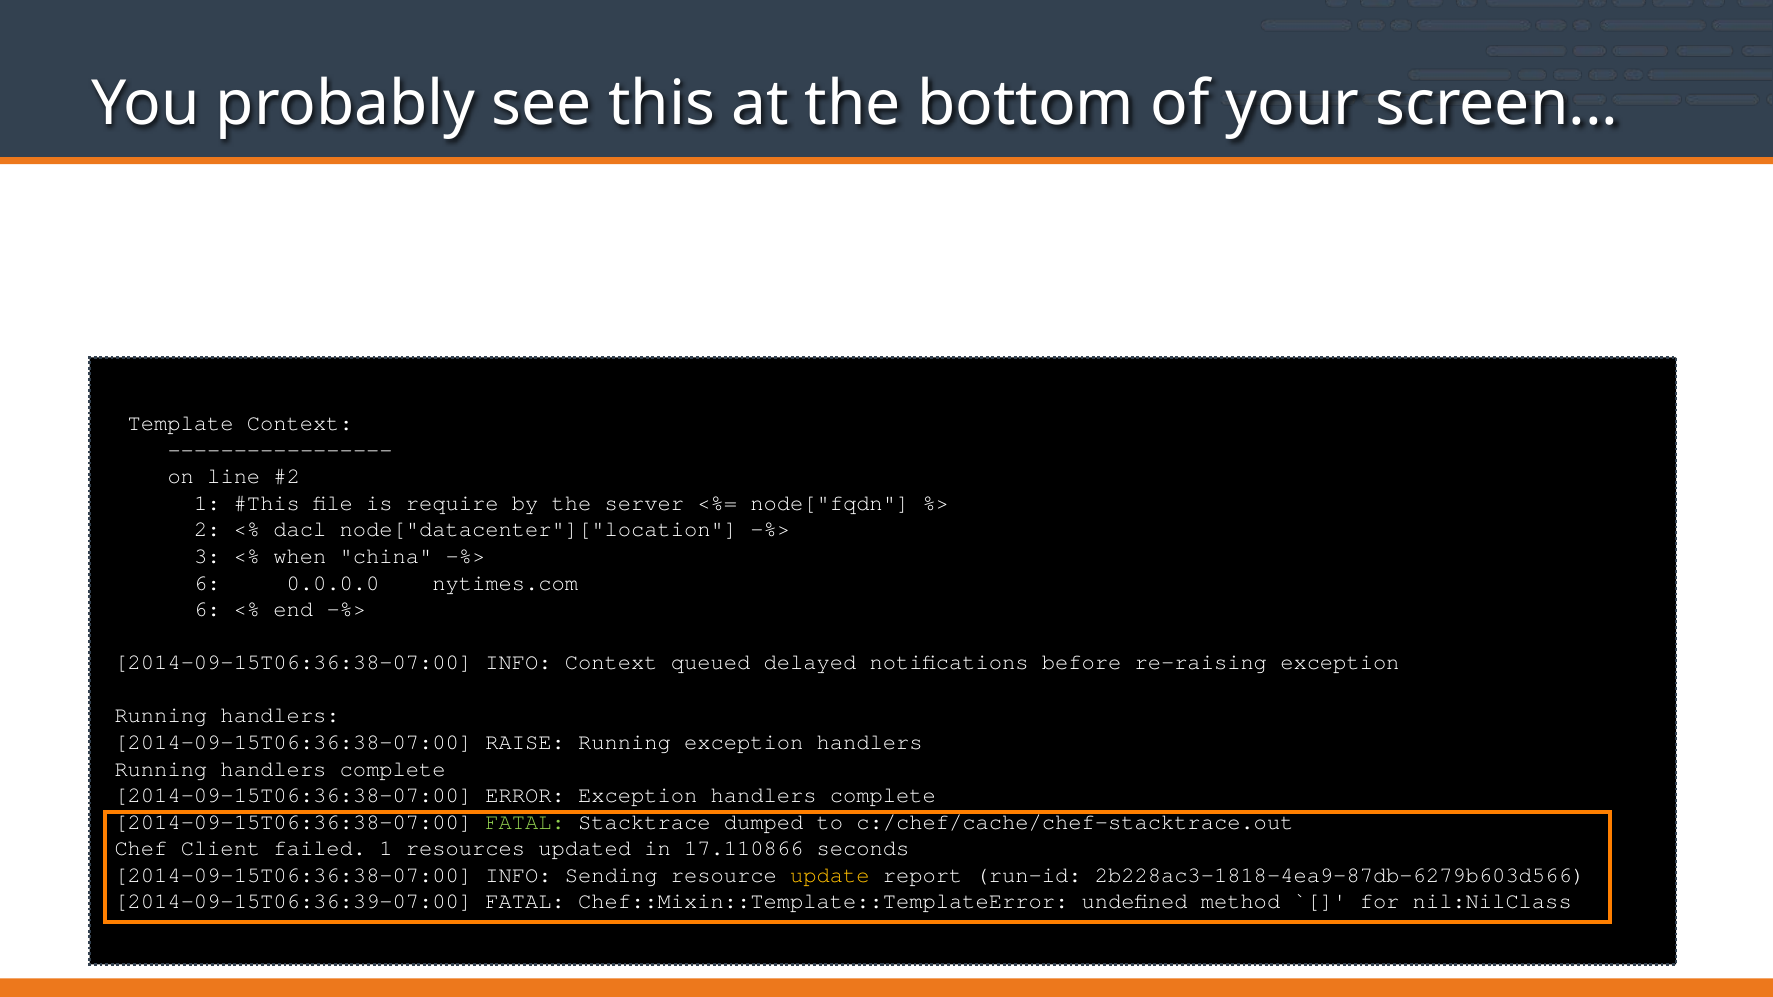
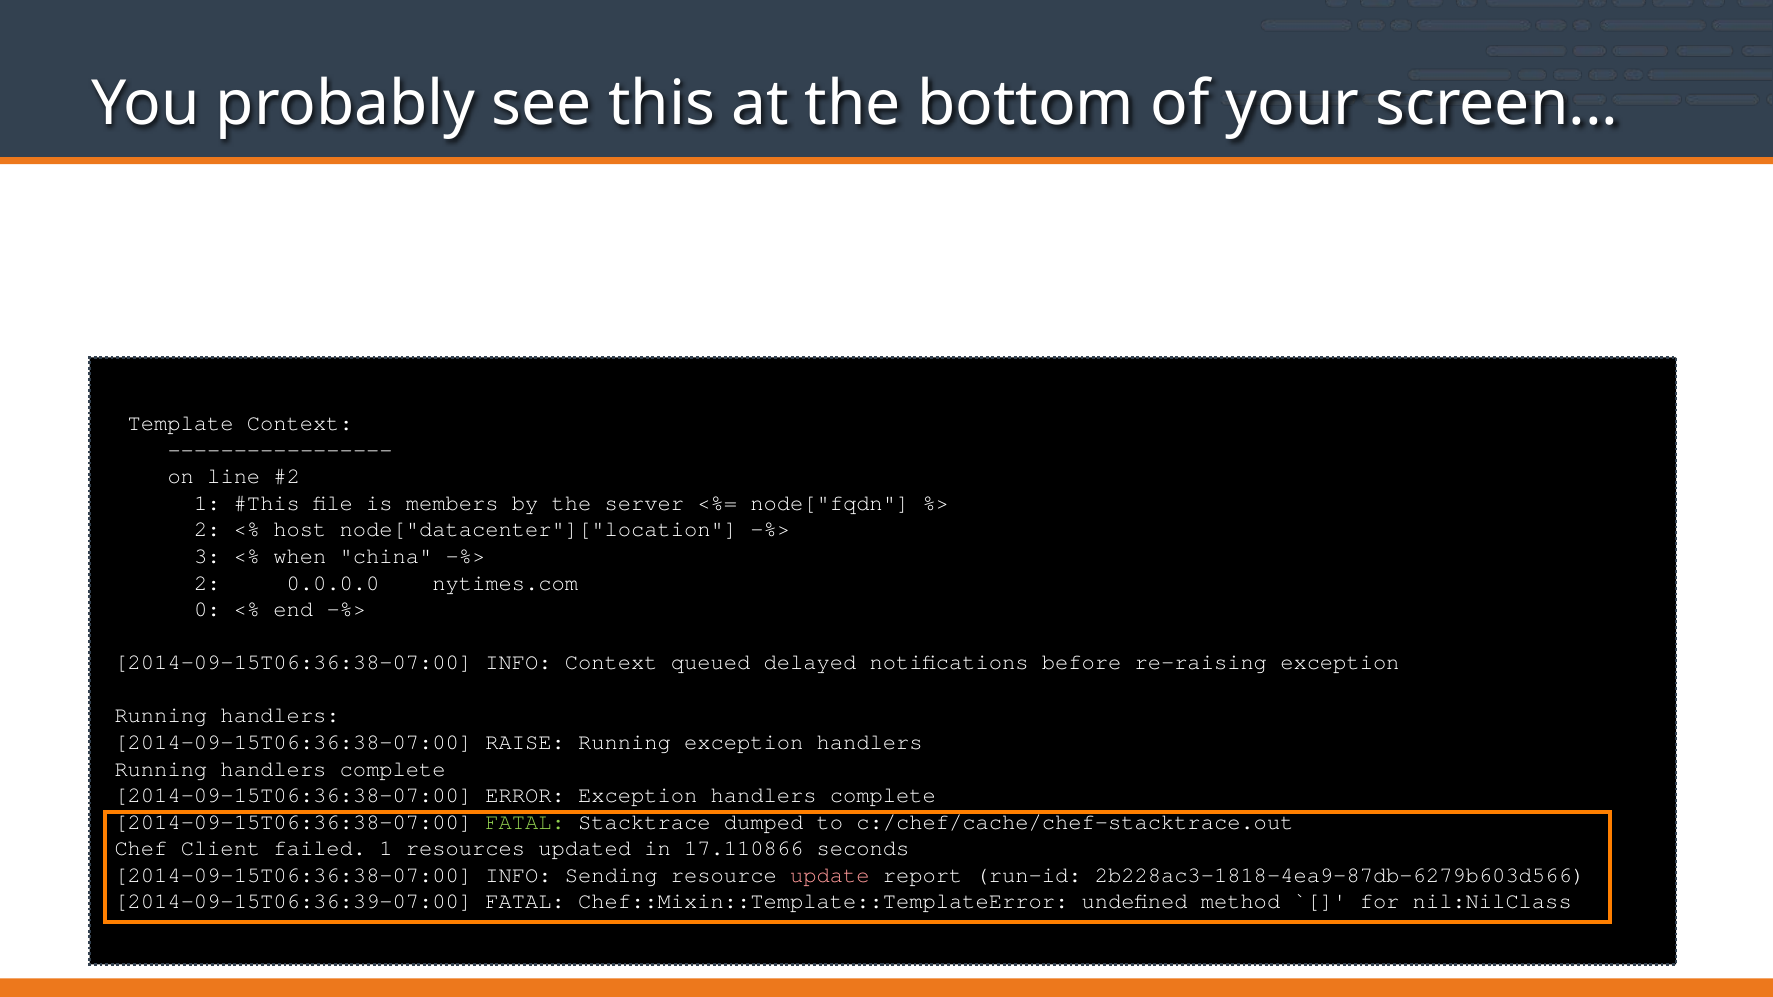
require: require -> members (452, 503)
dacl: dacl -> host (300, 530)
6: 6 -> 2 (207, 583)
6: 6 -> 0 (207, 609)
update colour: yellow -> pink (830, 875)
